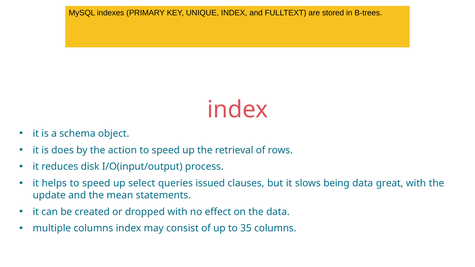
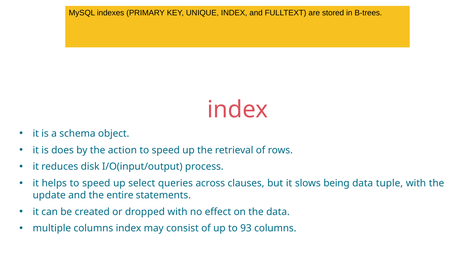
issued: issued -> across (210, 183)
great: great -> tuple (389, 183)
mean: mean -> entire (120, 195)
35: 35 -> 93 (246, 229)
